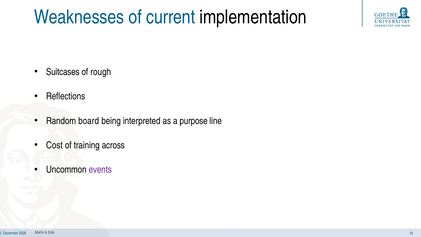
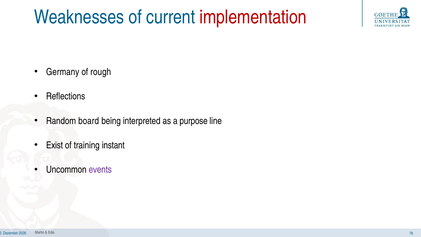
implementation colour: black -> red (253, 17)
Suitcases: Suitcases -> Germany (63, 72)
Cost: Cost -> Exist (55, 145)
across: across -> instant (113, 145)
